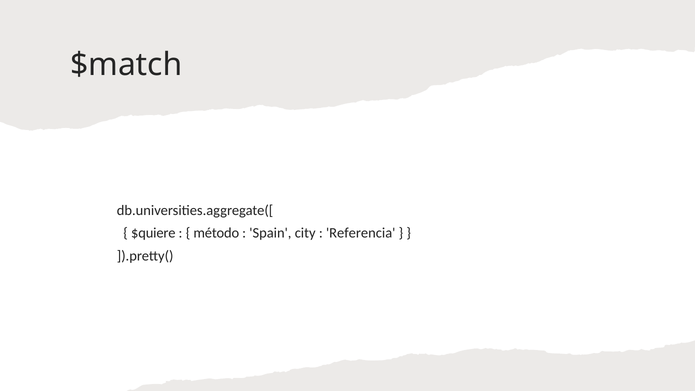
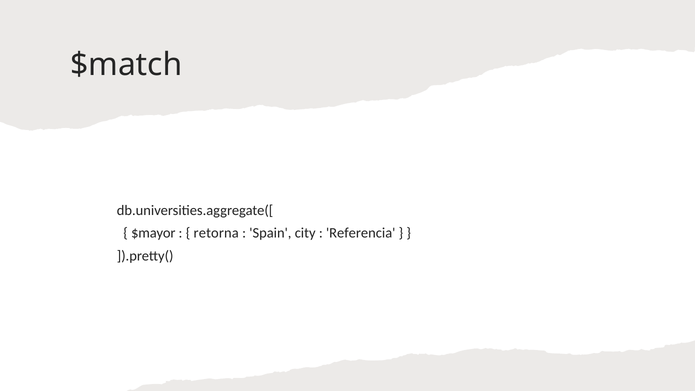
$quiere: $quiere -> $mayor (153, 233)
método: método -> retorna (216, 233)
